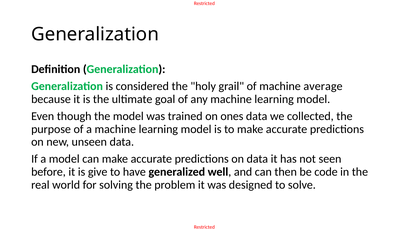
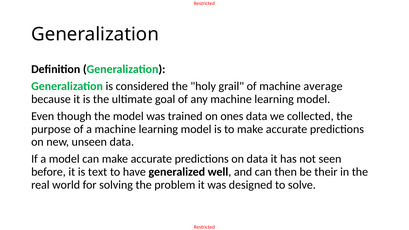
give: give -> text (98, 172)
code: code -> their (326, 172)
